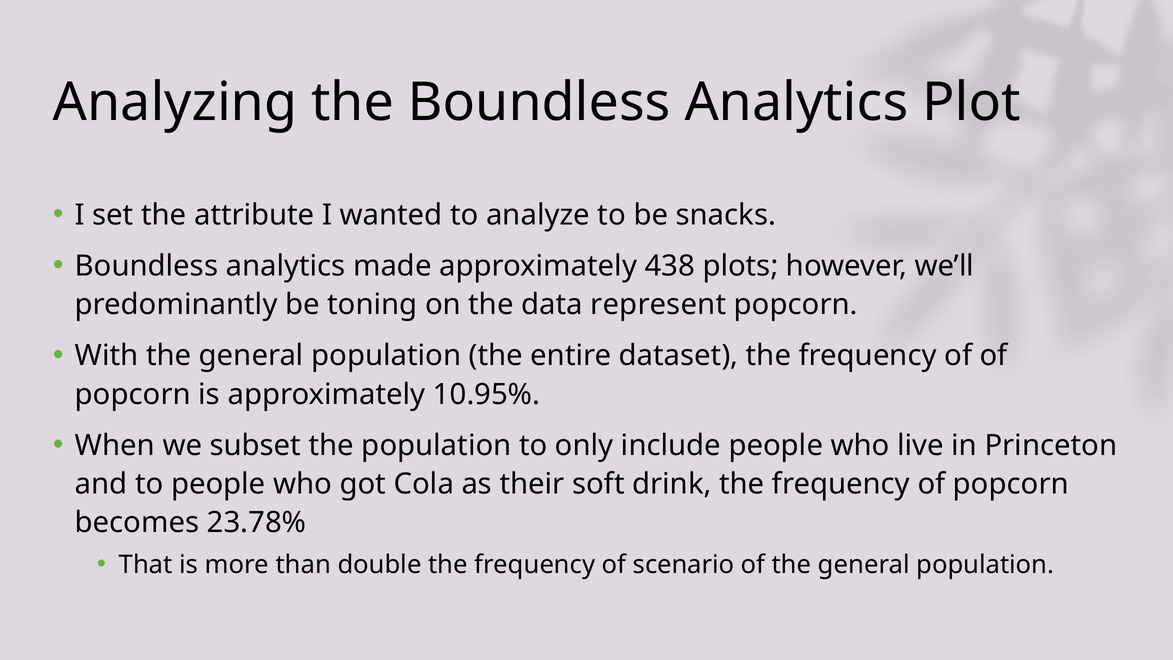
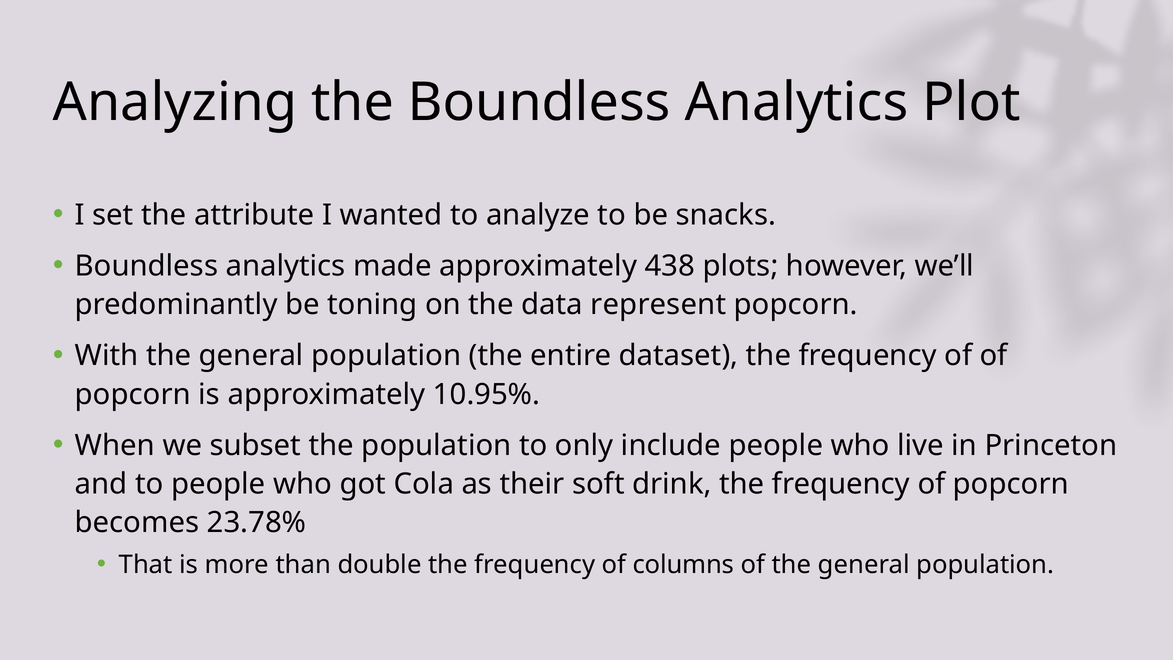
scenario: scenario -> columns (684, 564)
